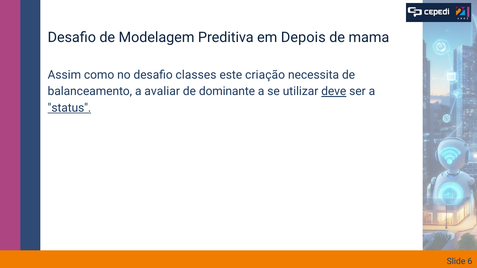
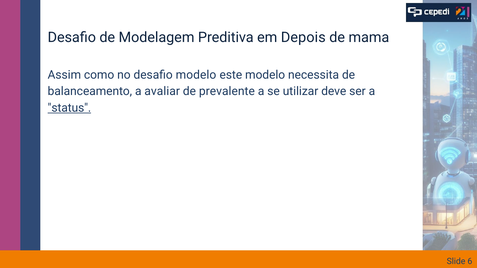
desafio classes: classes -> modelo (196, 75)
este criação: criação -> modelo (265, 75)
dominante: dominante -> prevalente (227, 91)
deve underline: present -> none (334, 91)
